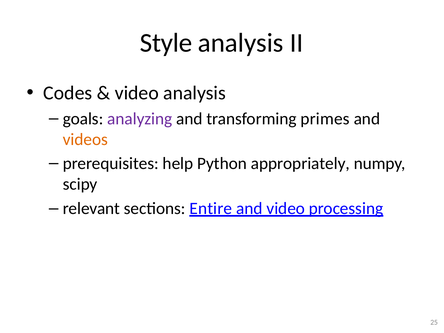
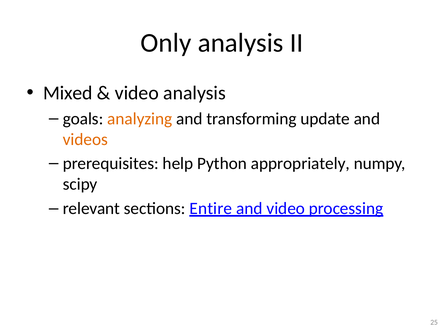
Style: Style -> Only (166, 43)
Codes: Codes -> Mixed (68, 93)
analyzing colour: purple -> orange (140, 119)
primes: primes -> update (325, 119)
